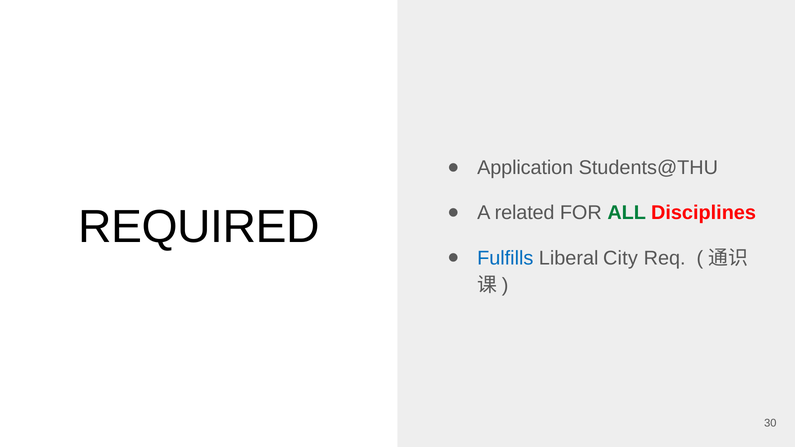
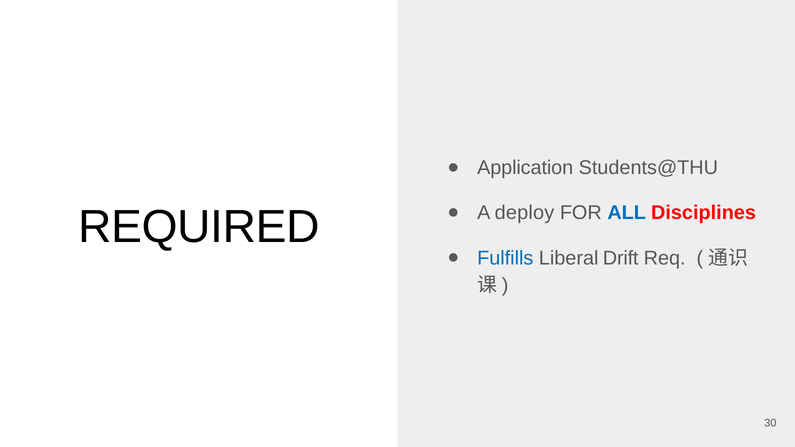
related: related -> deploy (524, 213)
ALL colour: green -> blue (627, 213)
City: City -> Drift (621, 258)
